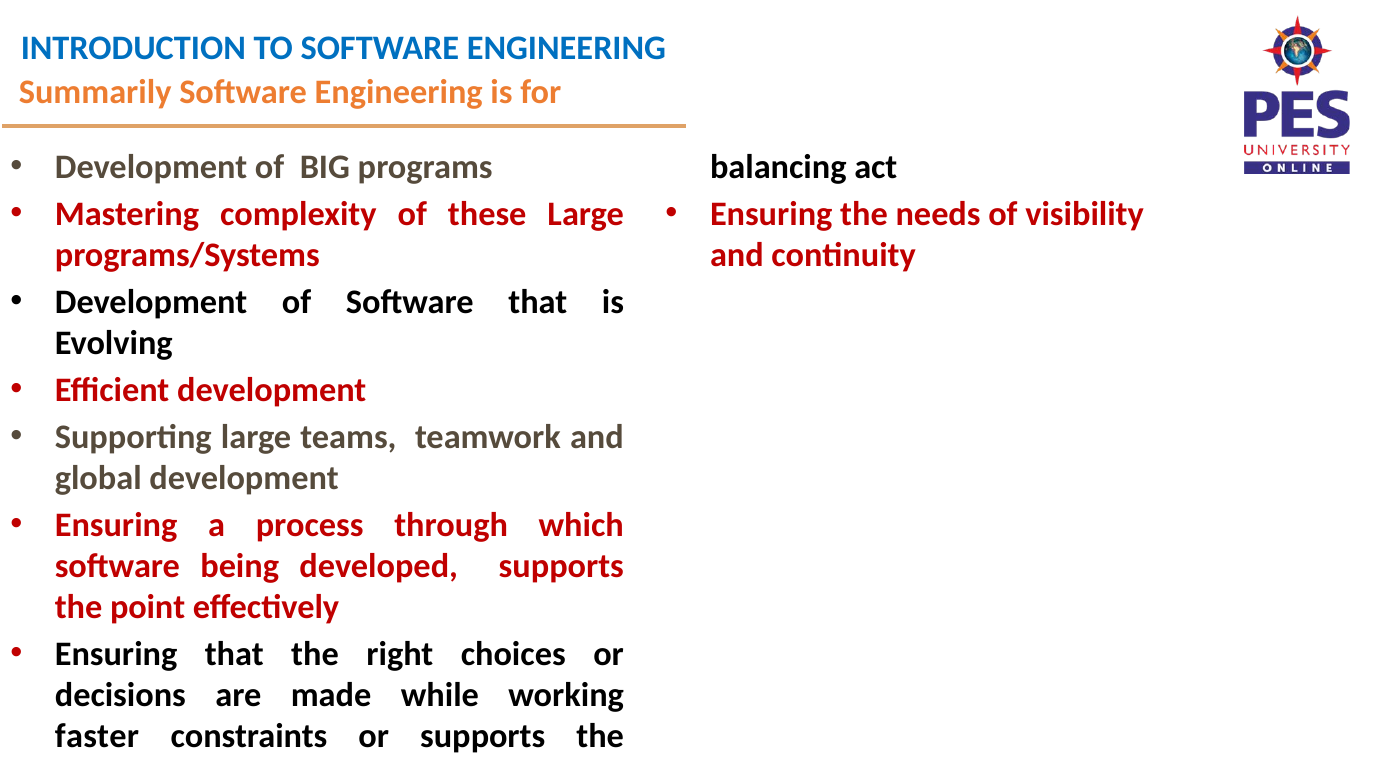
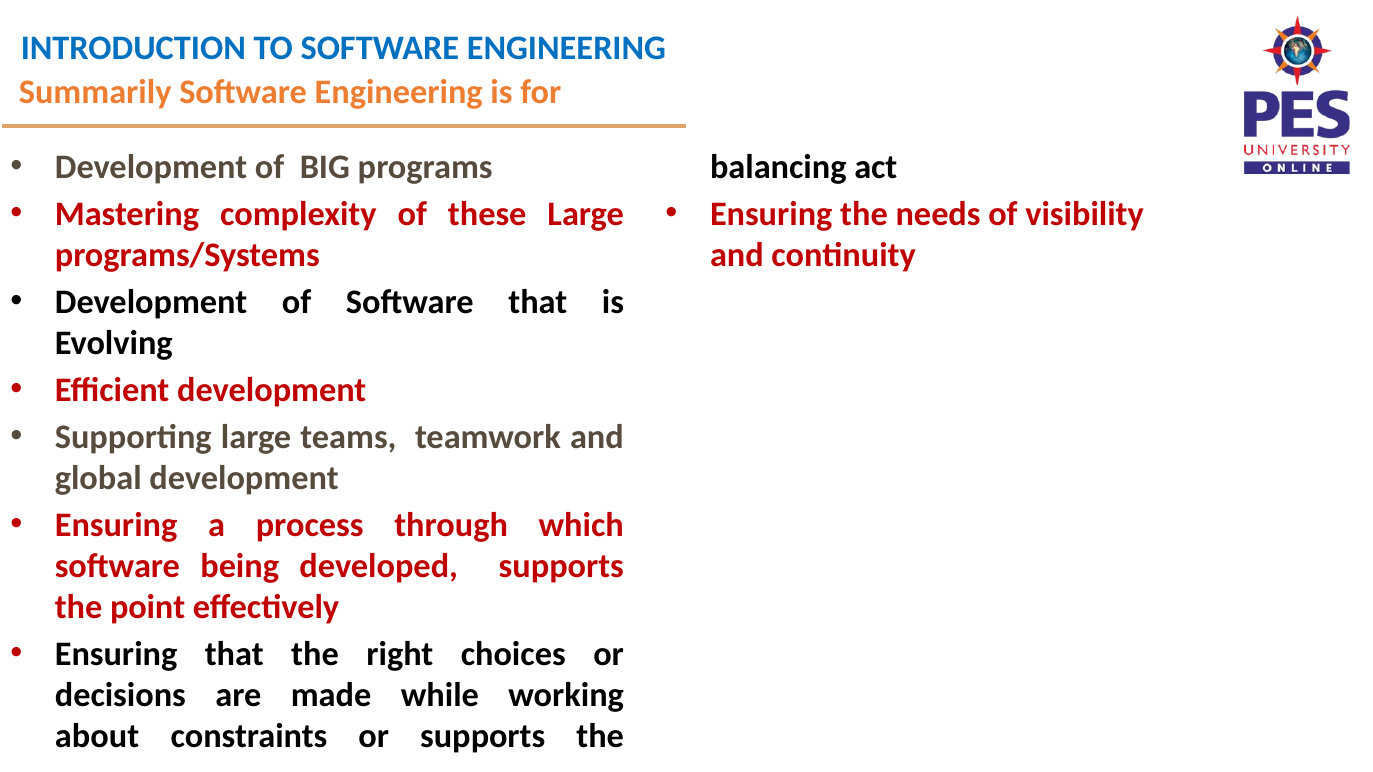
faster: faster -> about (97, 737)
